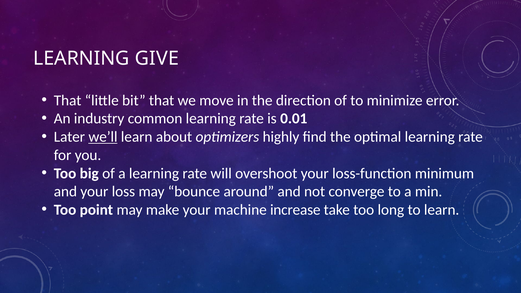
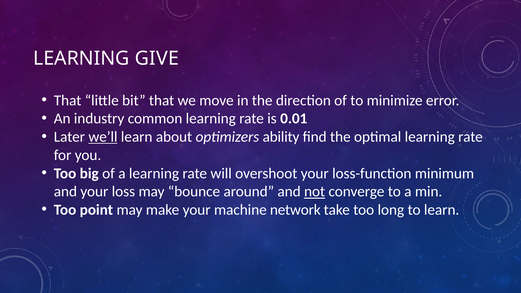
highly: highly -> ability (281, 137)
not underline: none -> present (315, 192)
increase: increase -> network (295, 210)
